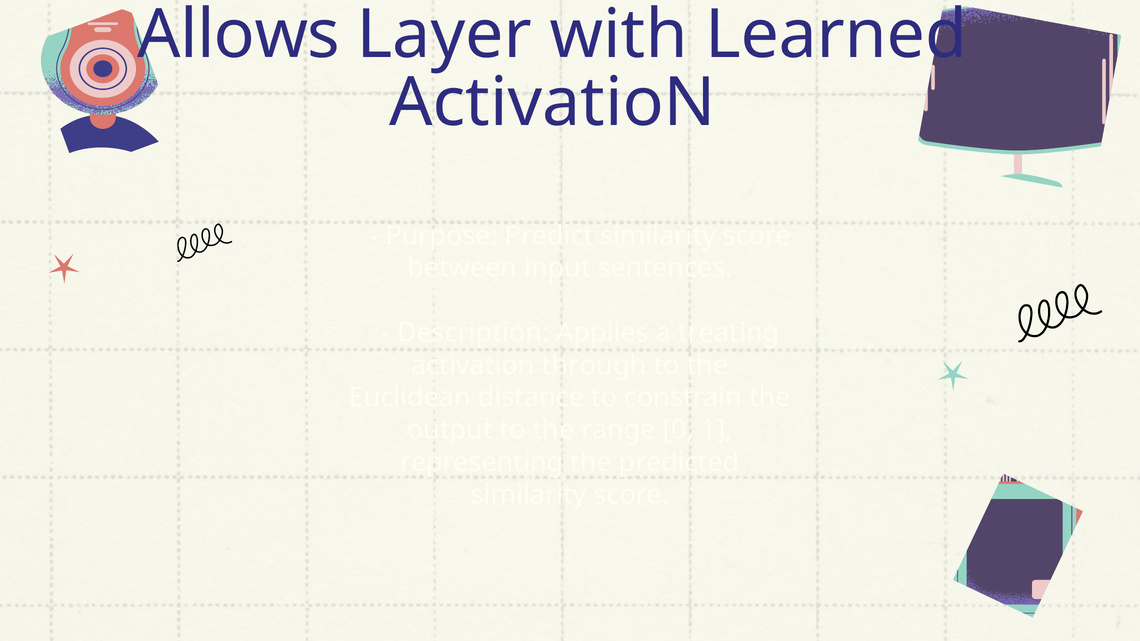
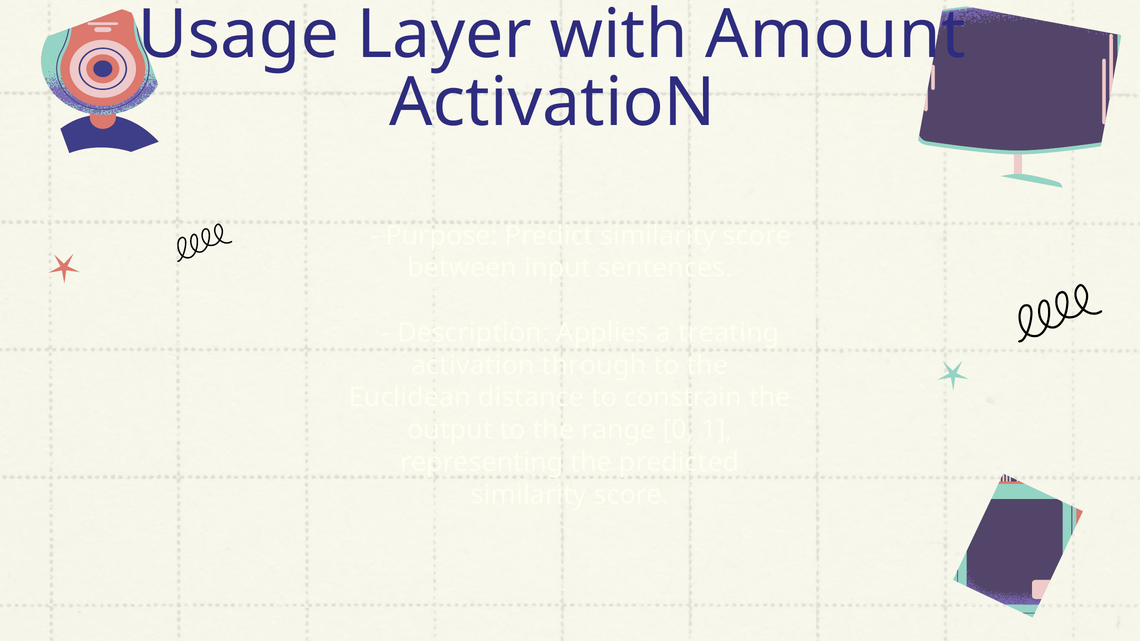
Allows: Allows -> Usage (238, 35)
Learned: Learned -> Amount (836, 35)
